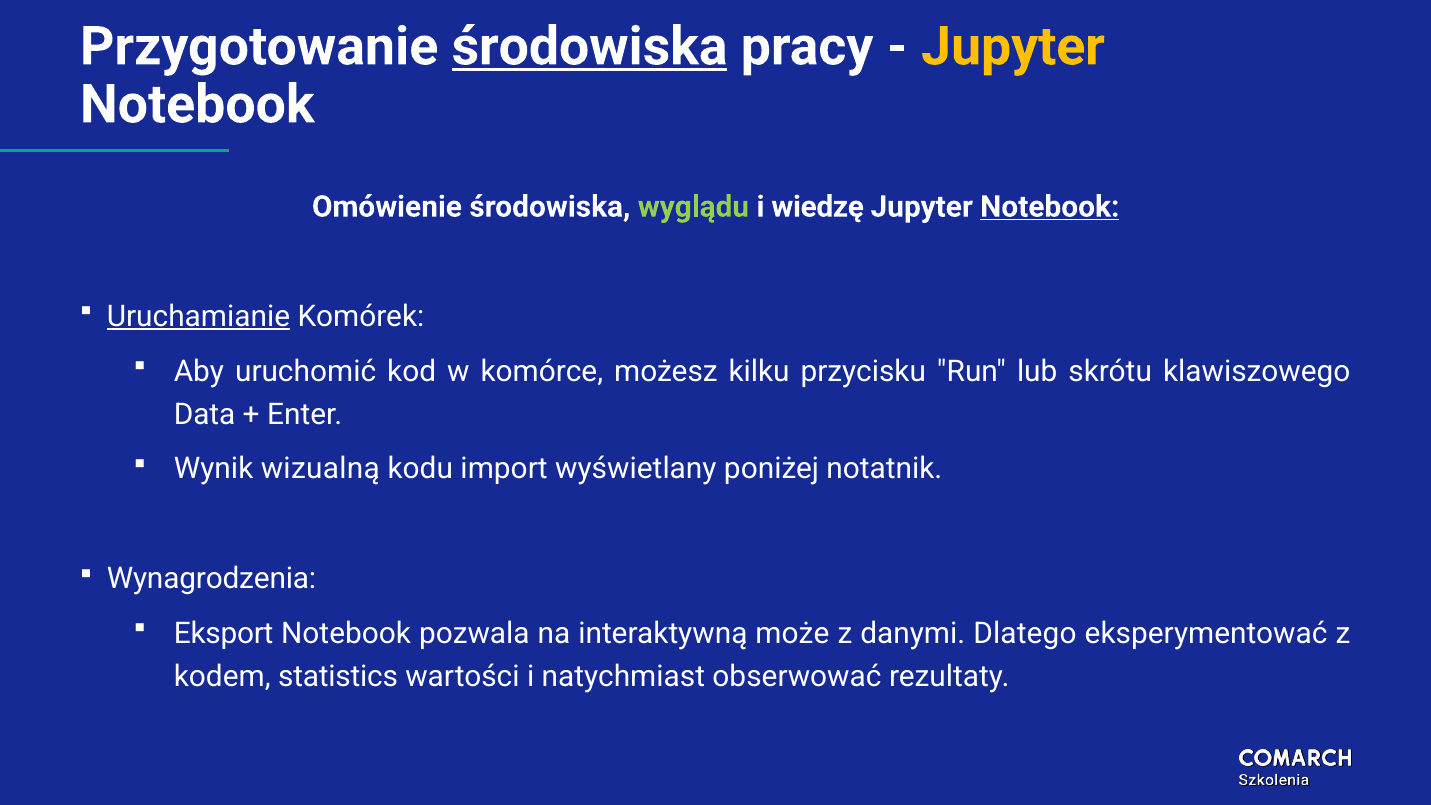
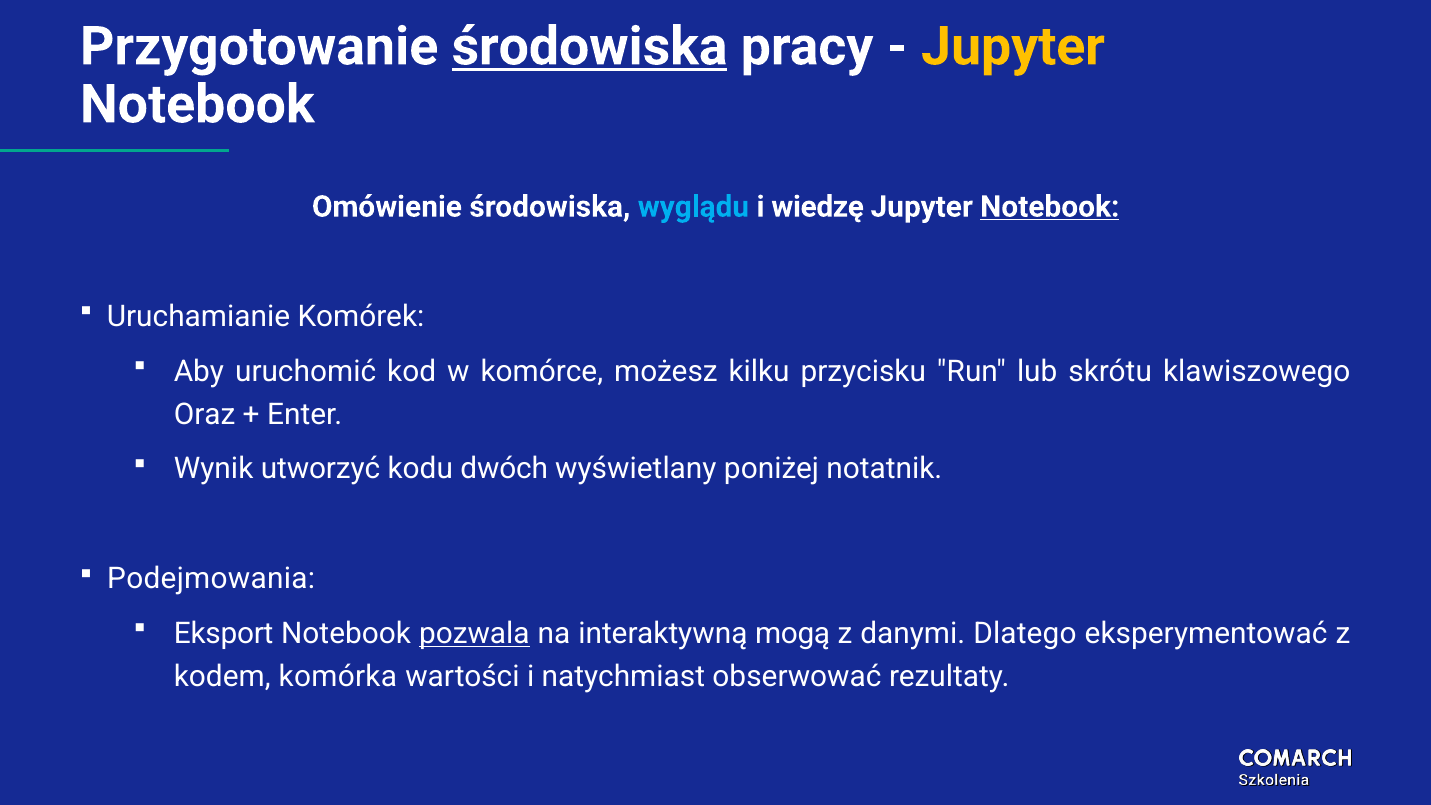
wyglądu colour: light green -> light blue (693, 207)
Uruchamianie underline: present -> none (198, 316)
Data: Data -> Oraz (205, 414)
wizualną: wizualną -> utworzyć (321, 469)
import: import -> dwóch (504, 469)
Wynagrodzenia: Wynagrodzenia -> Podejmowania (211, 579)
pozwala underline: none -> present (474, 634)
może: może -> mogą (793, 634)
statistics: statistics -> komórka (338, 677)
